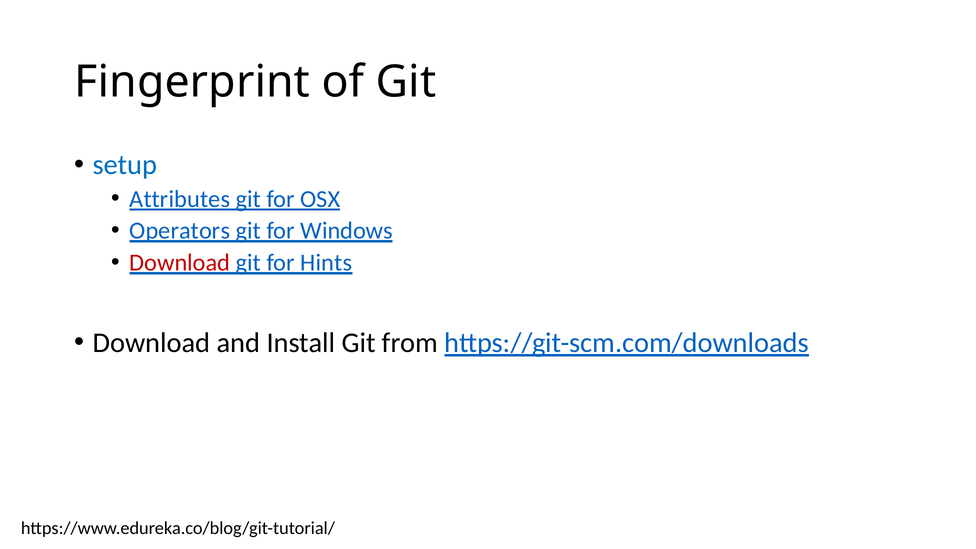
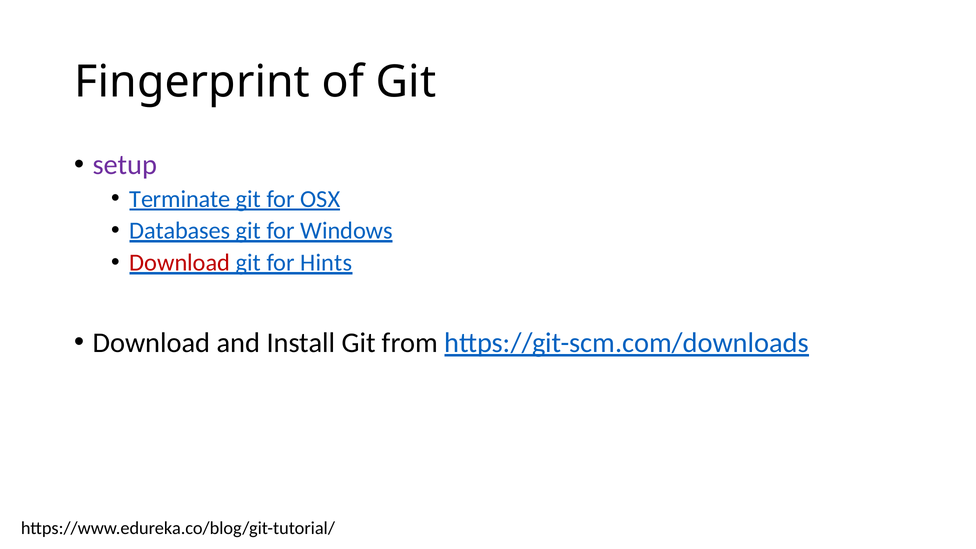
setup colour: blue -> purple (125, 165)
Attributes: Attributes -> Terminate (180, 199)
Operators: Operators -> Databases (180, 231)
